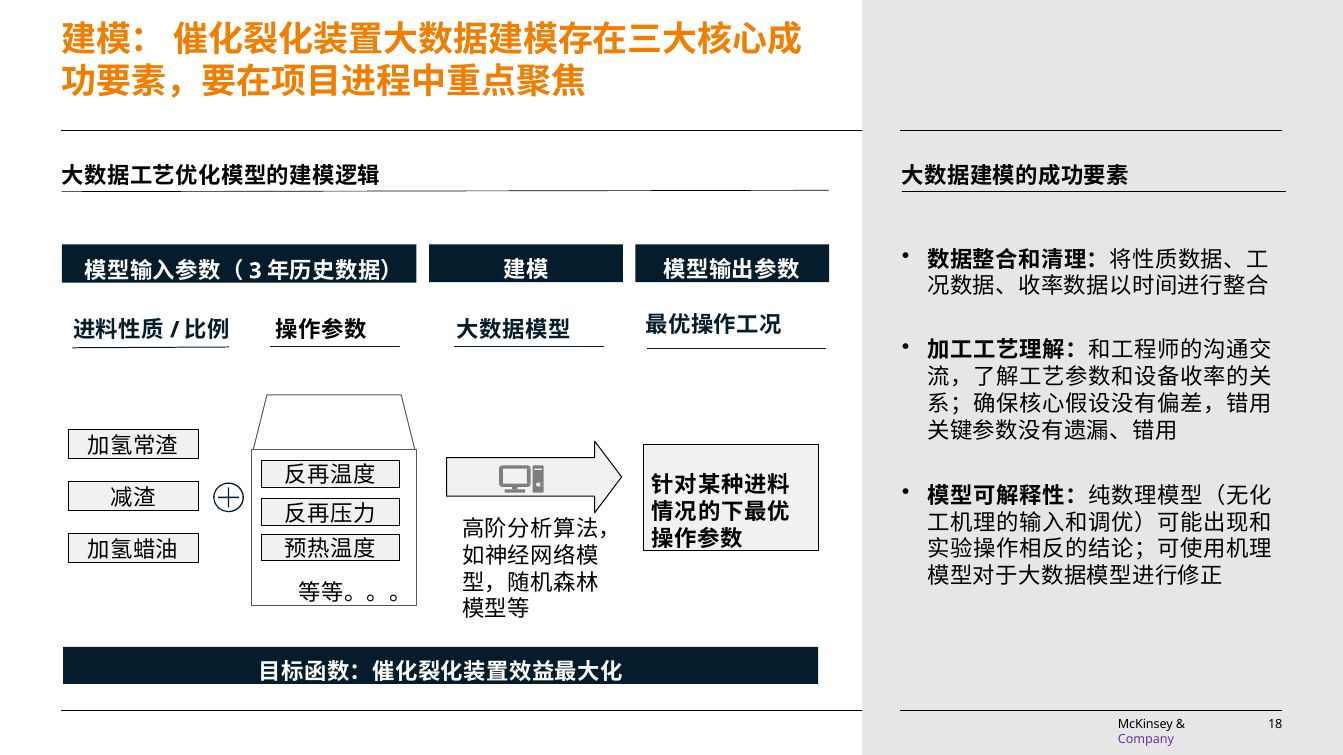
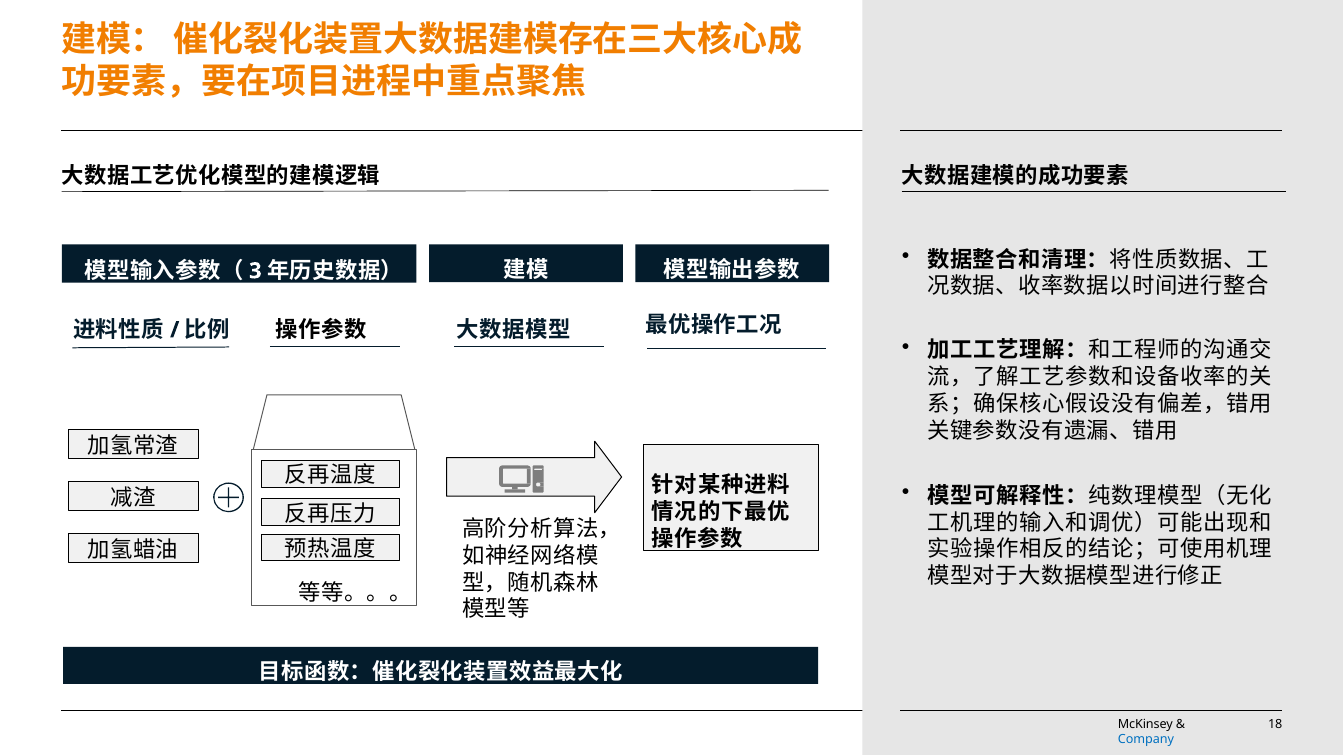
Company colour: purple -> blue (1146, 739)
